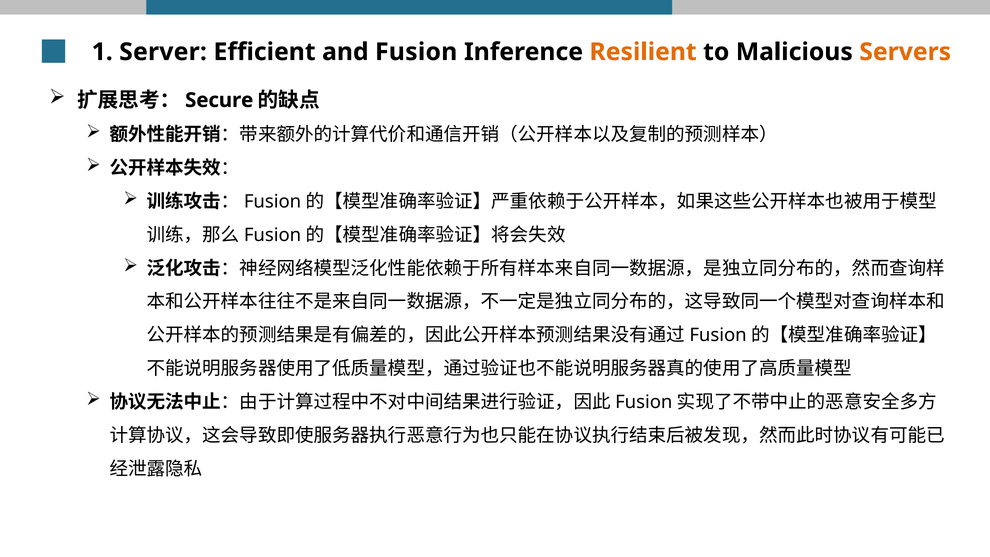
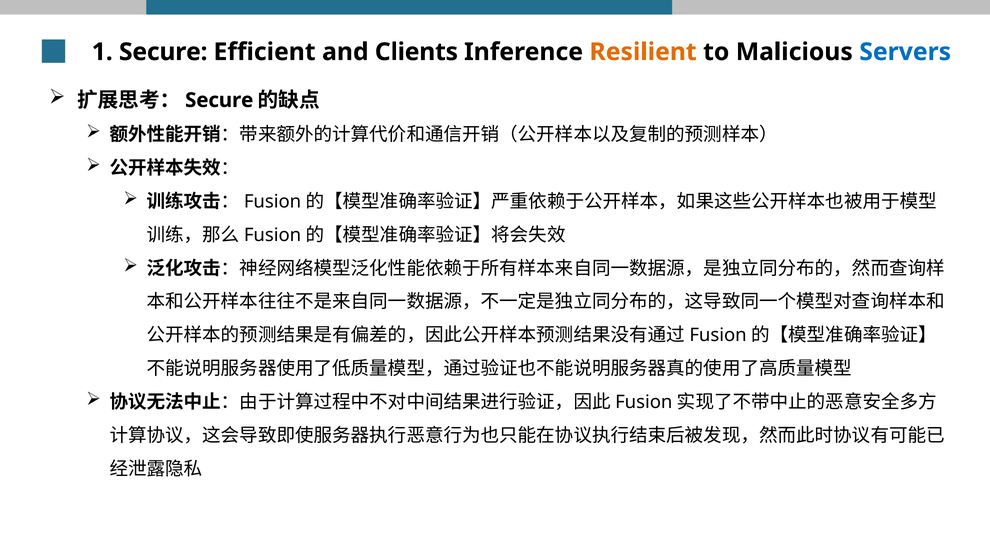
1 Server: Server -> Secure (163, 52)
Fusion: Fusion -> Clients (416, 52)
Servers colour: orange -> blue (905, 52)
